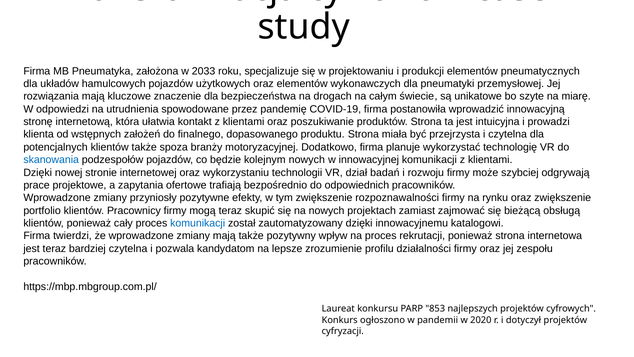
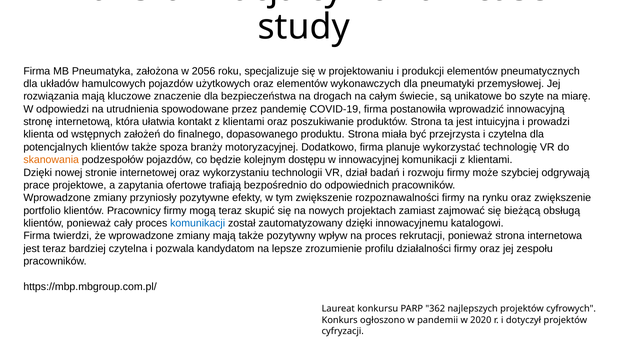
2033: 2033 -> 2056 (204, 71)
skanowania colour: blue -> orange (51, 160)
kolejnym nowych: nowych -> dostępu (307, 160)
853: 853 -> 362 (435, 309)
